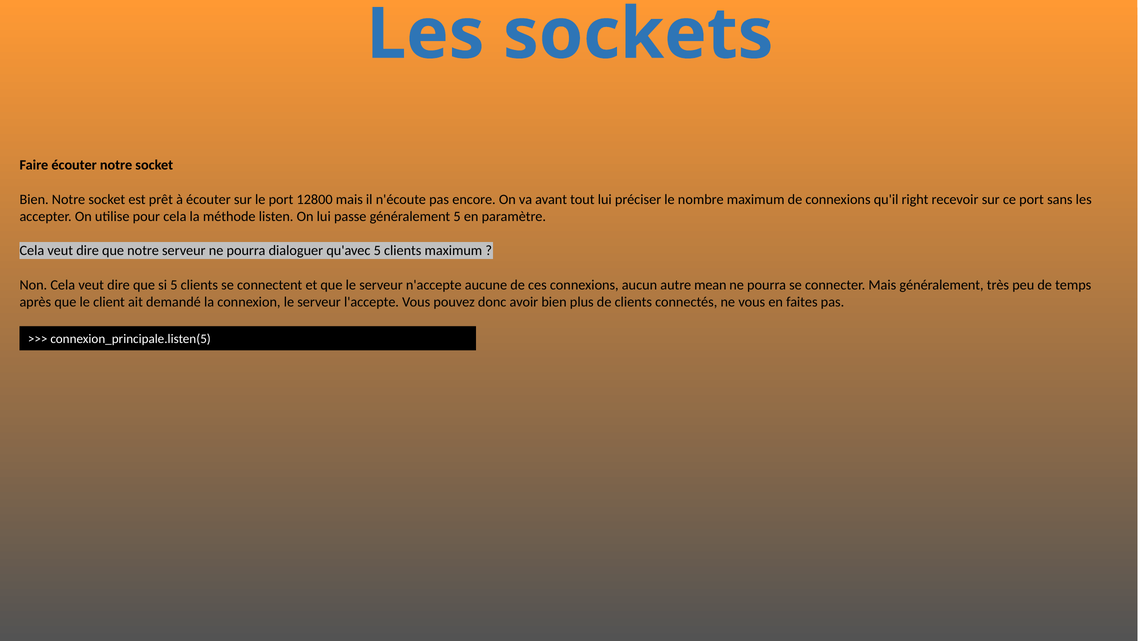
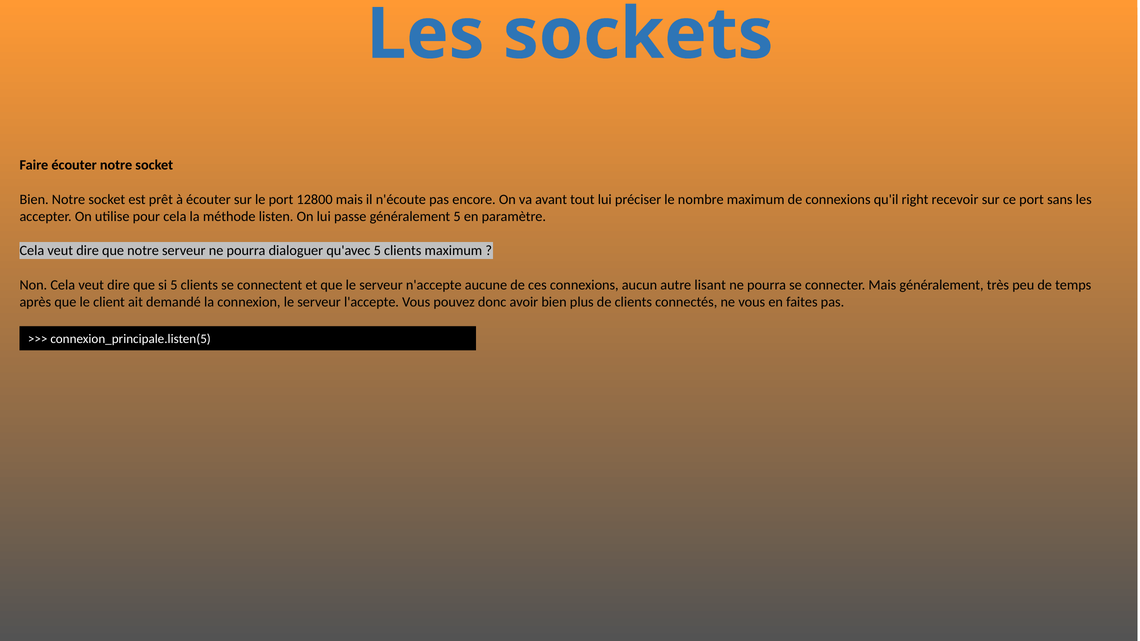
mean: mean -> lisant (710, 285)
